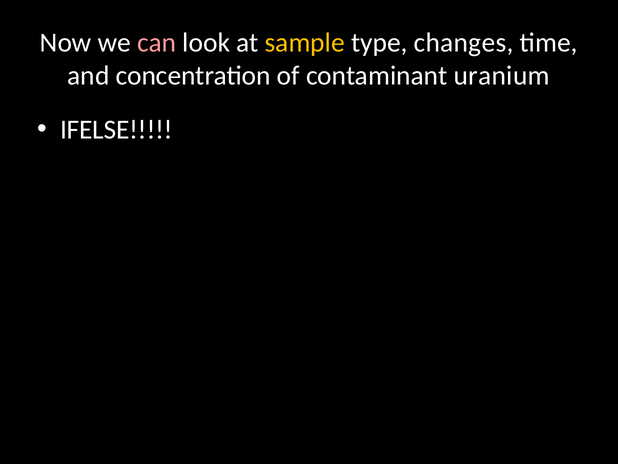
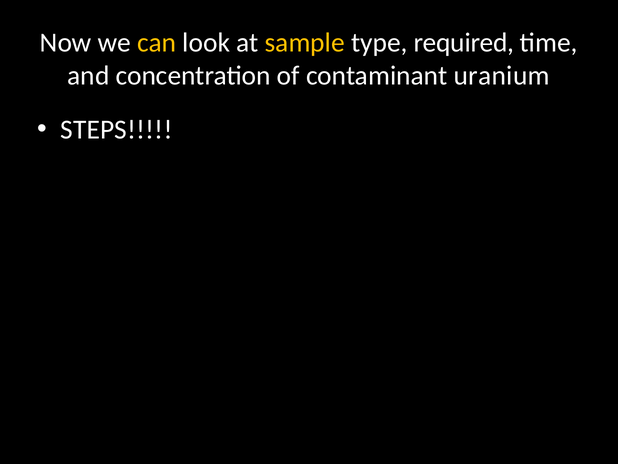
can colour: pink -> yellow (157, 43)
changes: changes -> required (464, 43)
IFELSE: IFELSE -> STEPS (116, 130)
